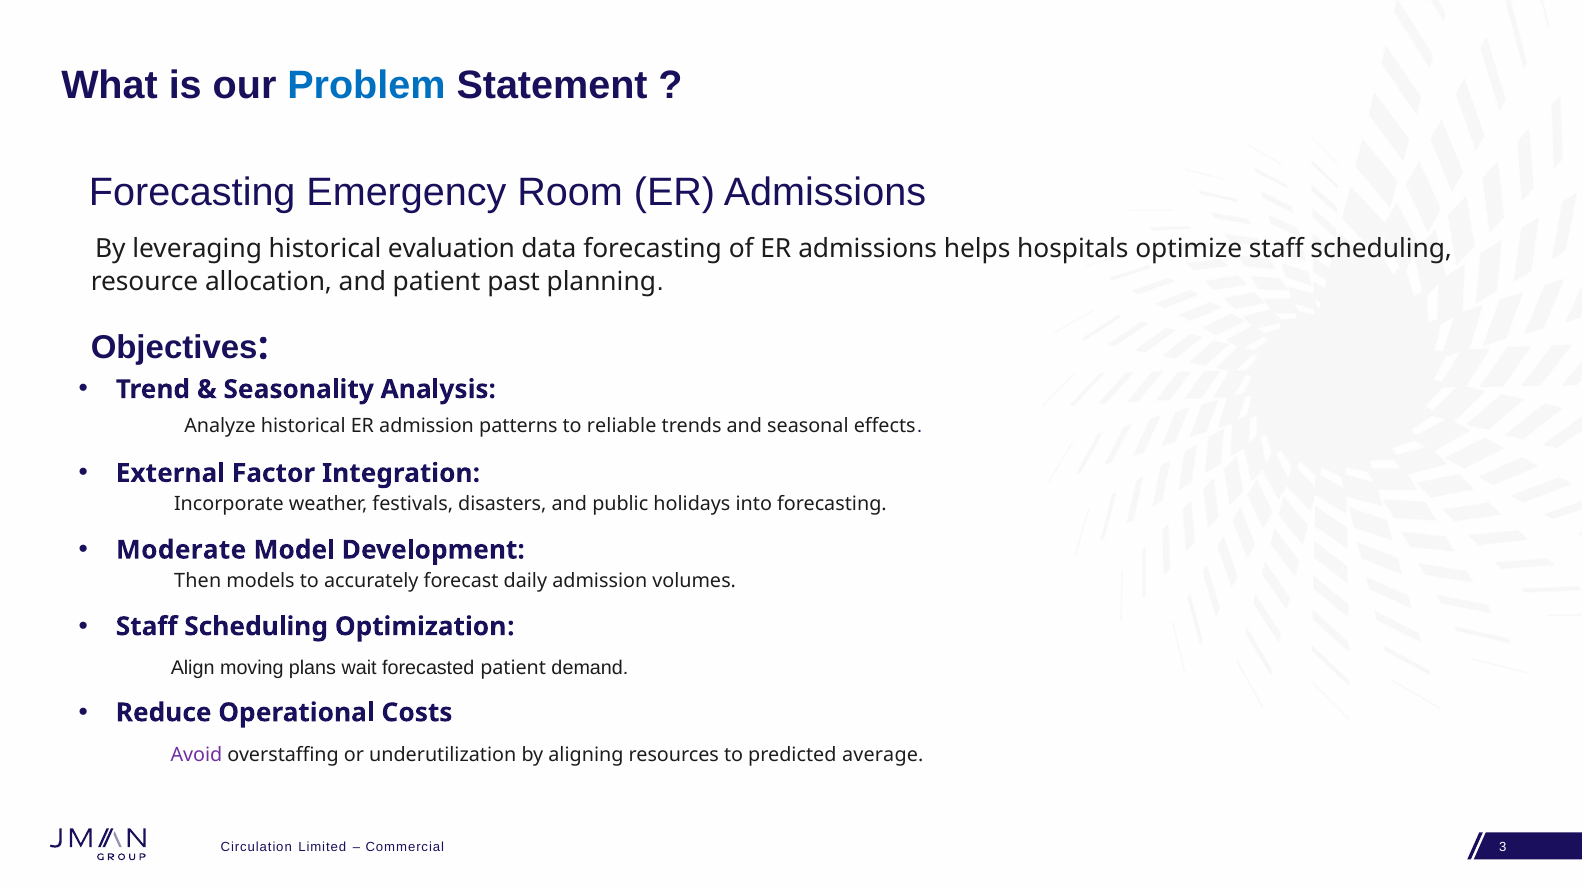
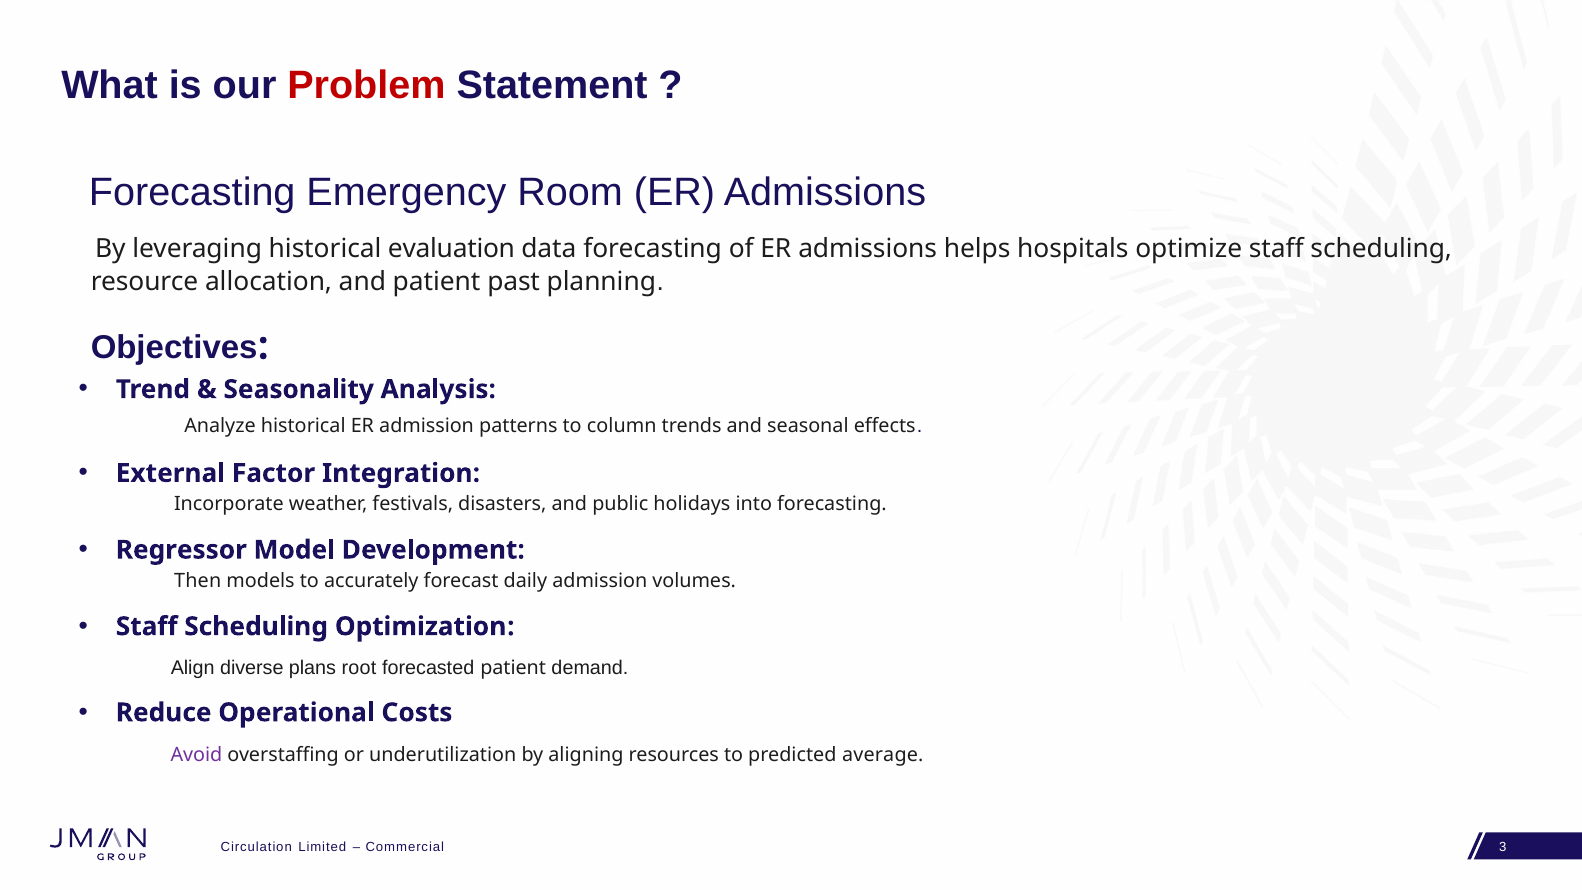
Problem colour: blue -> red (366, 85)
reliable: reliable -> column (622, 426)
Moderate: Moderate -> Regressor (181, 550)
moving: moving -> diverse (252, 668)
wait: wait -> root (359, 668)
